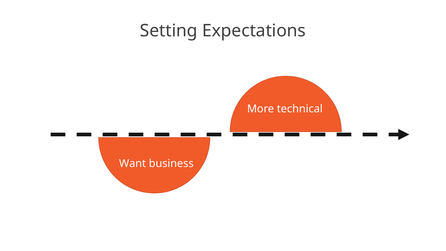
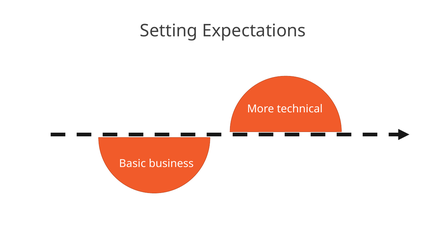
Want: Want -> Basic (132, 163)
